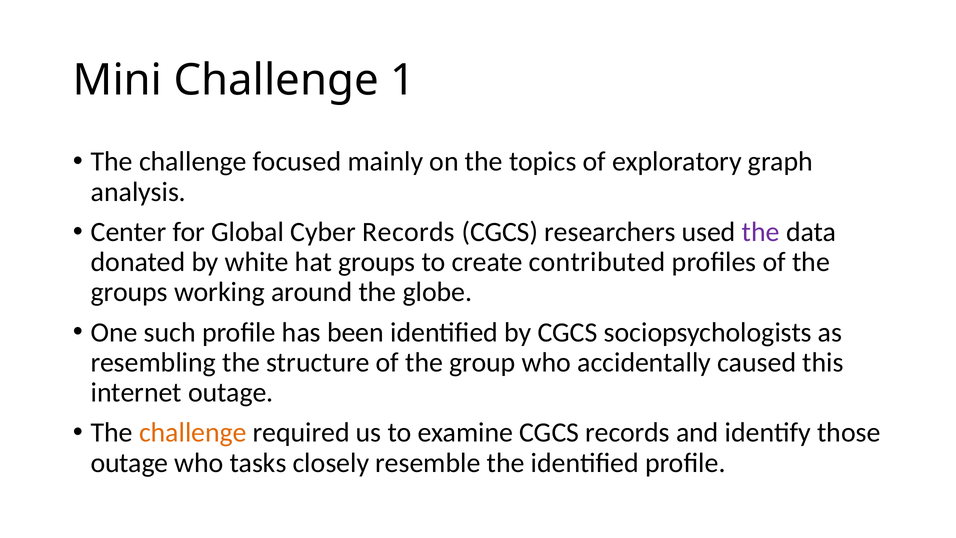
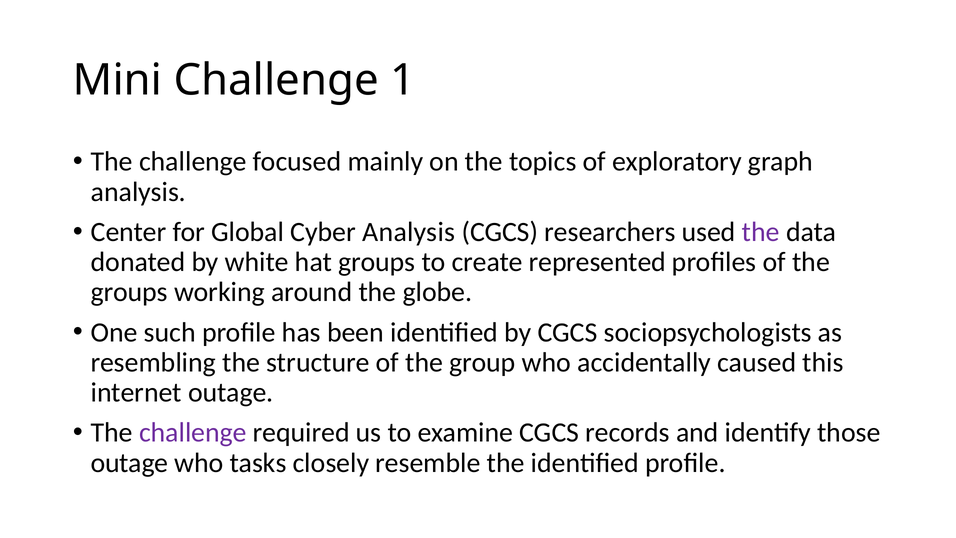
Cyber Records: Records -> Analysis (409, 232)
contributed: contributed -> represented (597, 262)
challenge colour: orange -> purple (193, 432)
